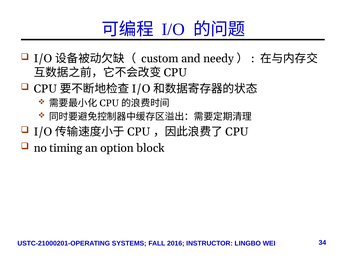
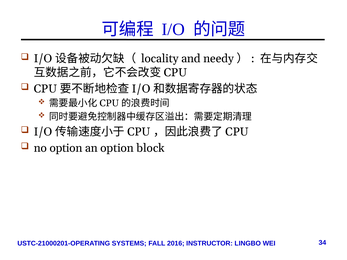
custom: custom -> locality (160, 59)
no timing: timing -> option (66, 148)
